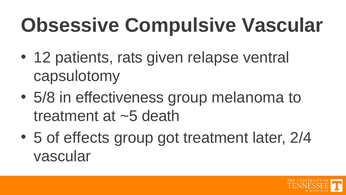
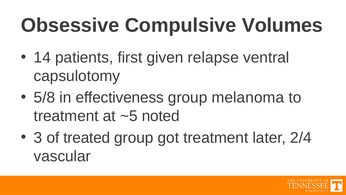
Compulsive Vascular: Vascular -> Volumes (282, 25)
12: 12 -> 14 (42, 57)
rats: rats -> first (130, 57)
death: death -> noted (161, 116)
5: 5 -> 3 (38, 137)
effects: effects -> treated (87, 137)
